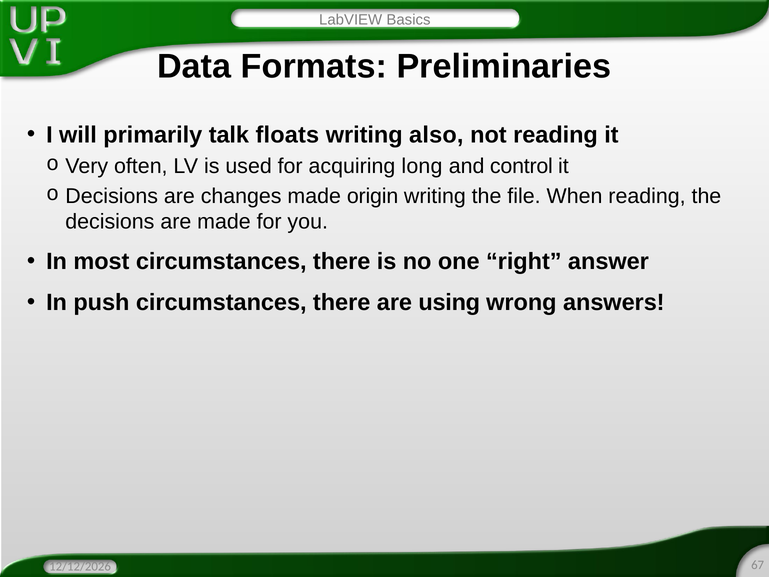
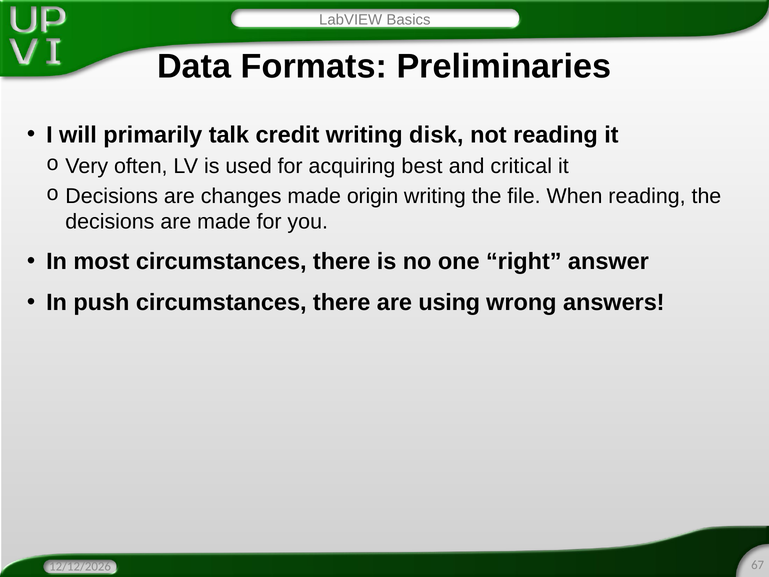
floats: floats -> credit (287, 135)
also: also -> disk (436, 135)
long: long -> best (422, 166)
control: control -> critical (521, 166)
